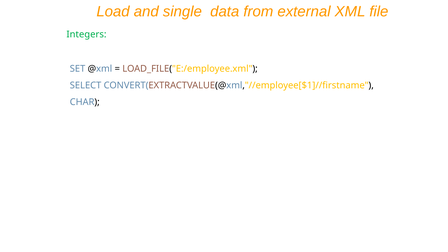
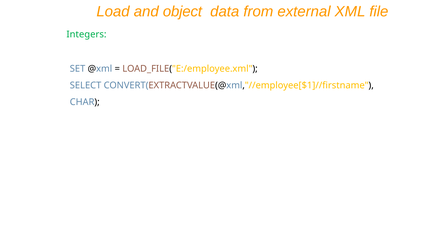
single: single -> object (182, 12)
